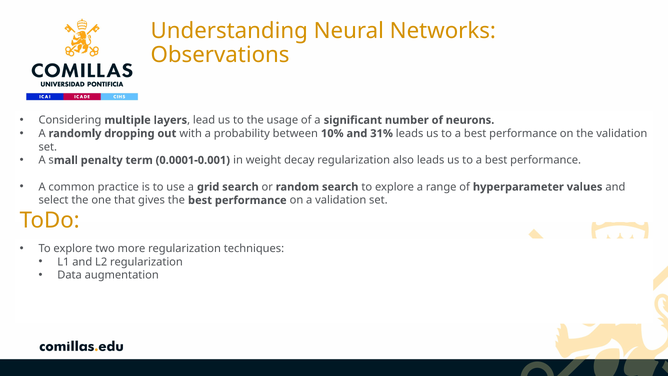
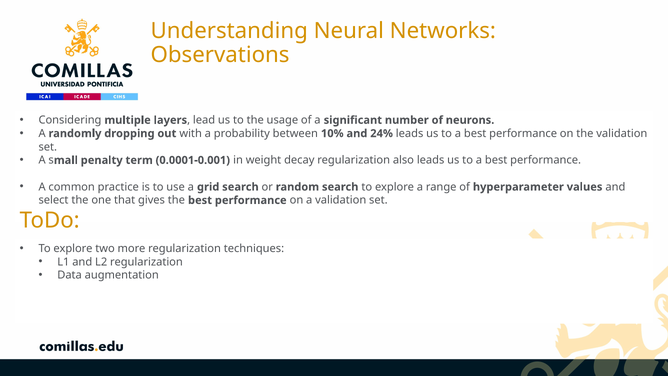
31%: 31% -> 24% (382, 133)
